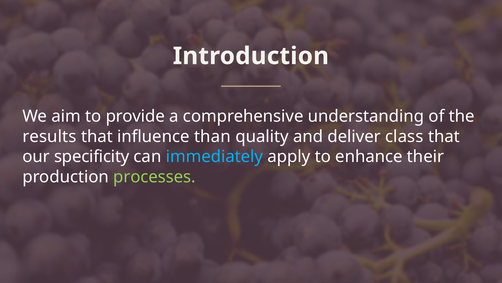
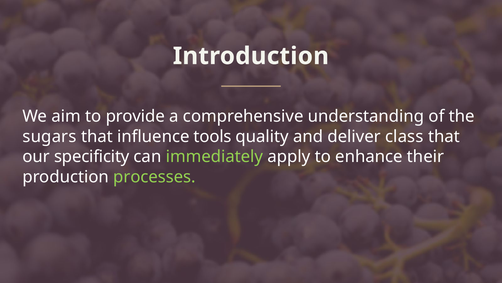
results: results -> sugars (49, 136)
than: than -> tools (213, 136)
immediately colour: light blue -> light green (214, 156)
